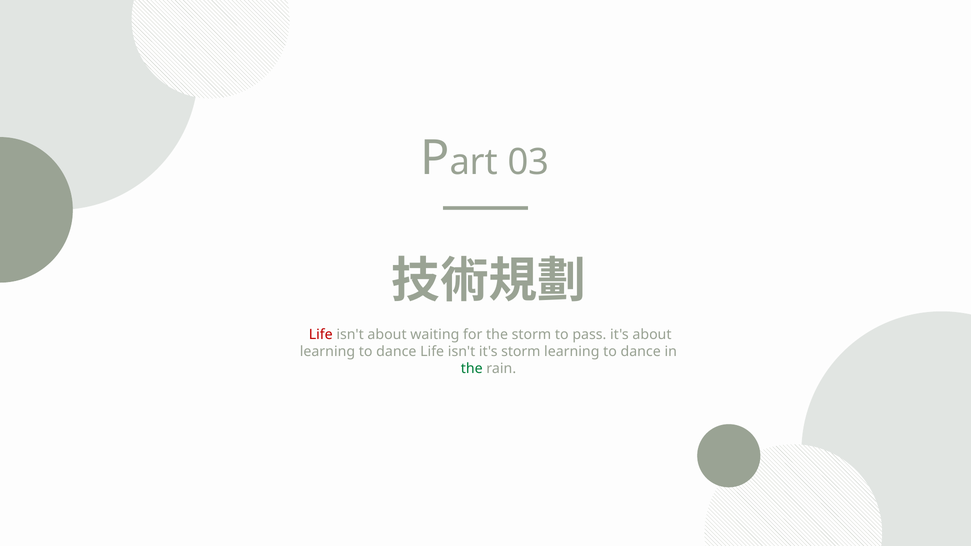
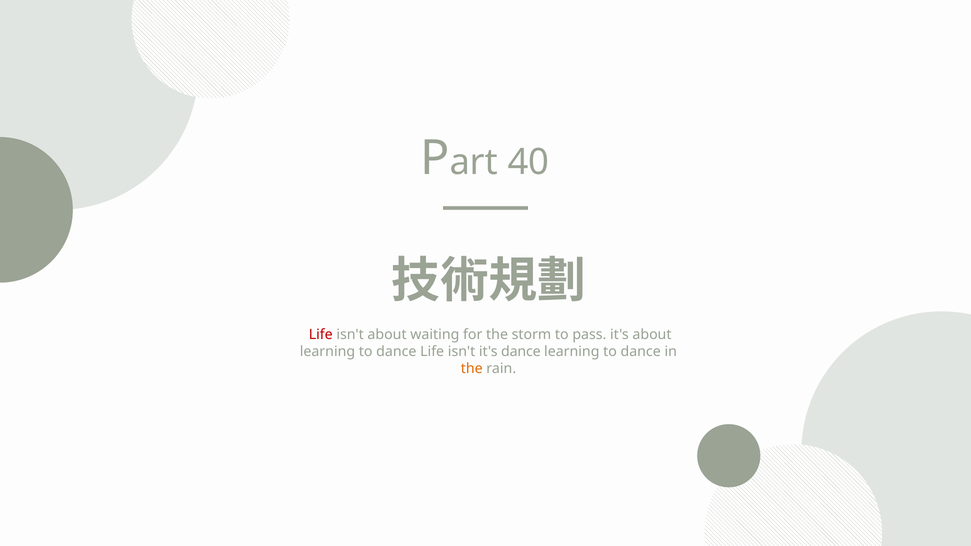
03: 03 -> 40 (528, 162)
it's storm: storm -> dance (521, 352)
the colour: green -> orange (472, 369)
